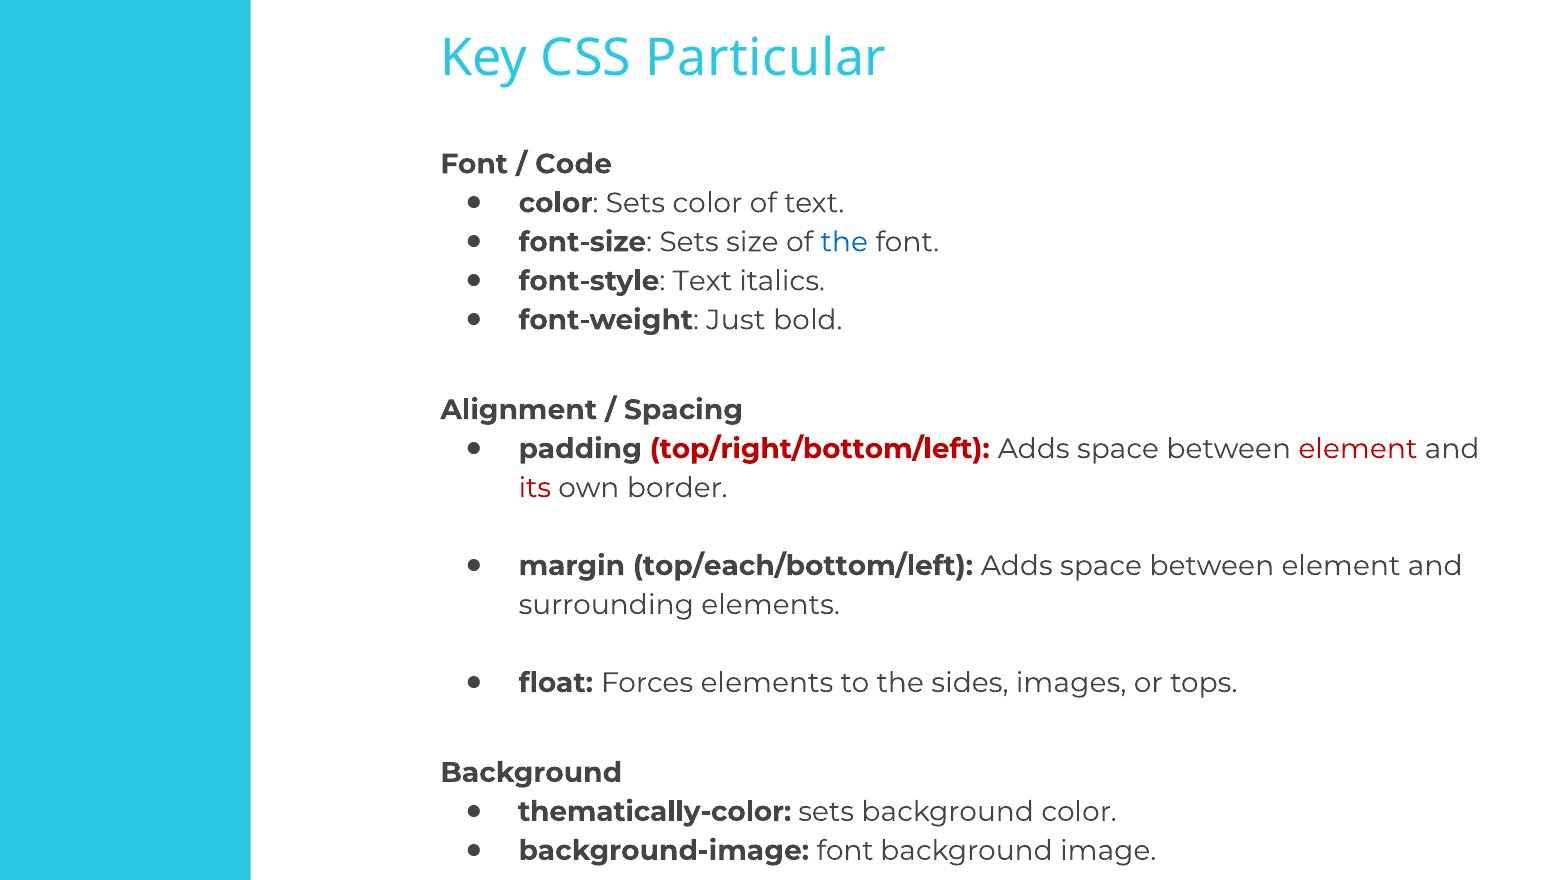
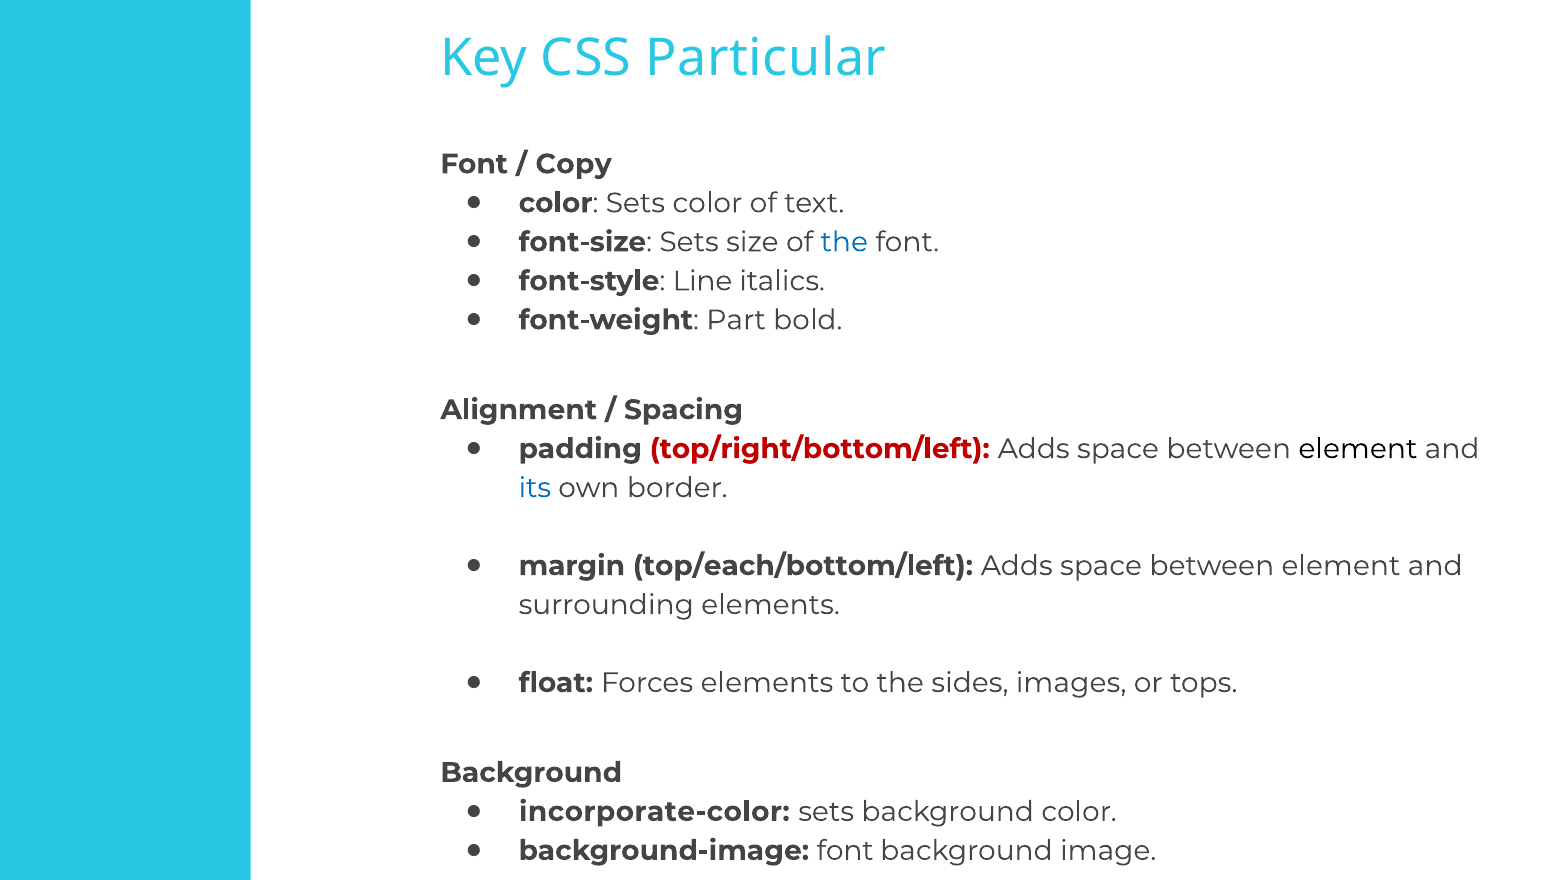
Code: Code -> Copy (574, 164)
font-style Text: Text -> Line (702, 281)
Just: Just -> Part (736, 320)
element colour: red -> black (1358, 449)
its colour: red -> blue (535, 488)
thematically-color: thematically-color -> incorporate-color (654, 811)
